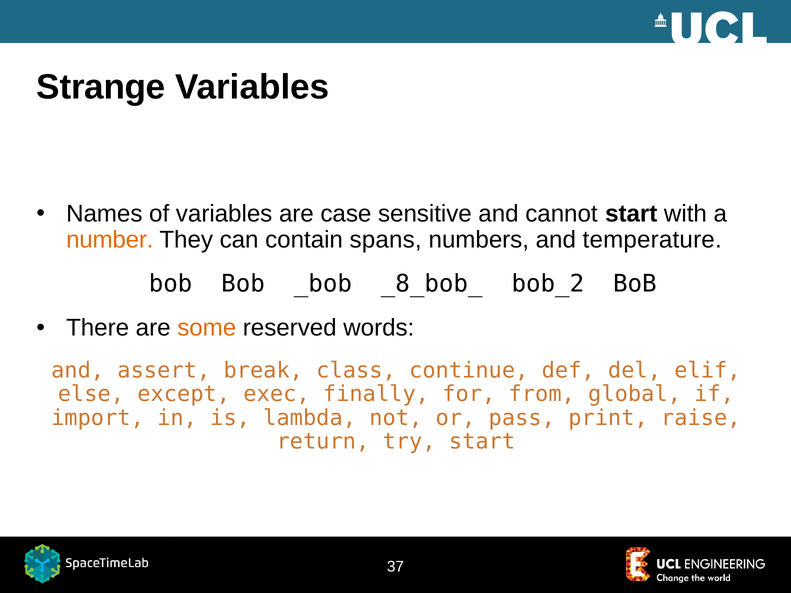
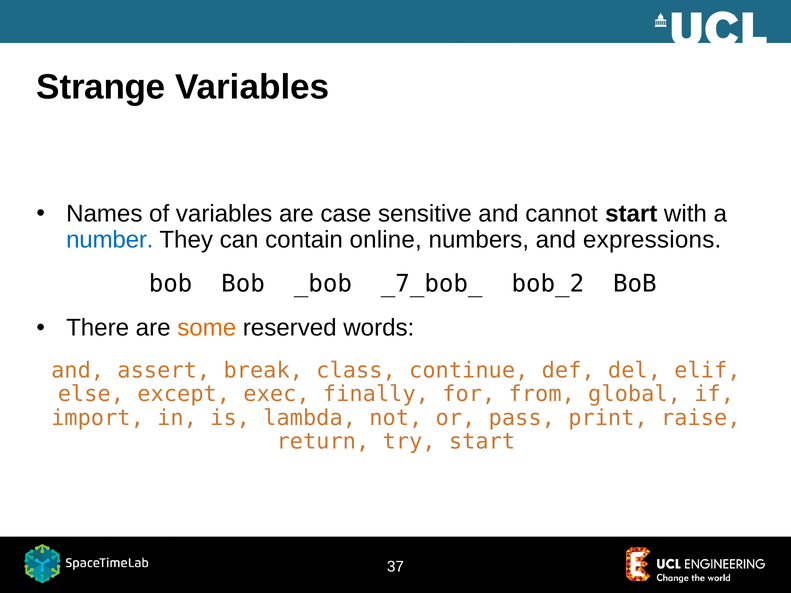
number colour: orange -> blue (110, 240)
spans: spans -> online (386, 240)
temperature: temperature -> expressions (652, 240)
_8_bob_: _8_bob_ -> _7_bob_ (432, 284)
